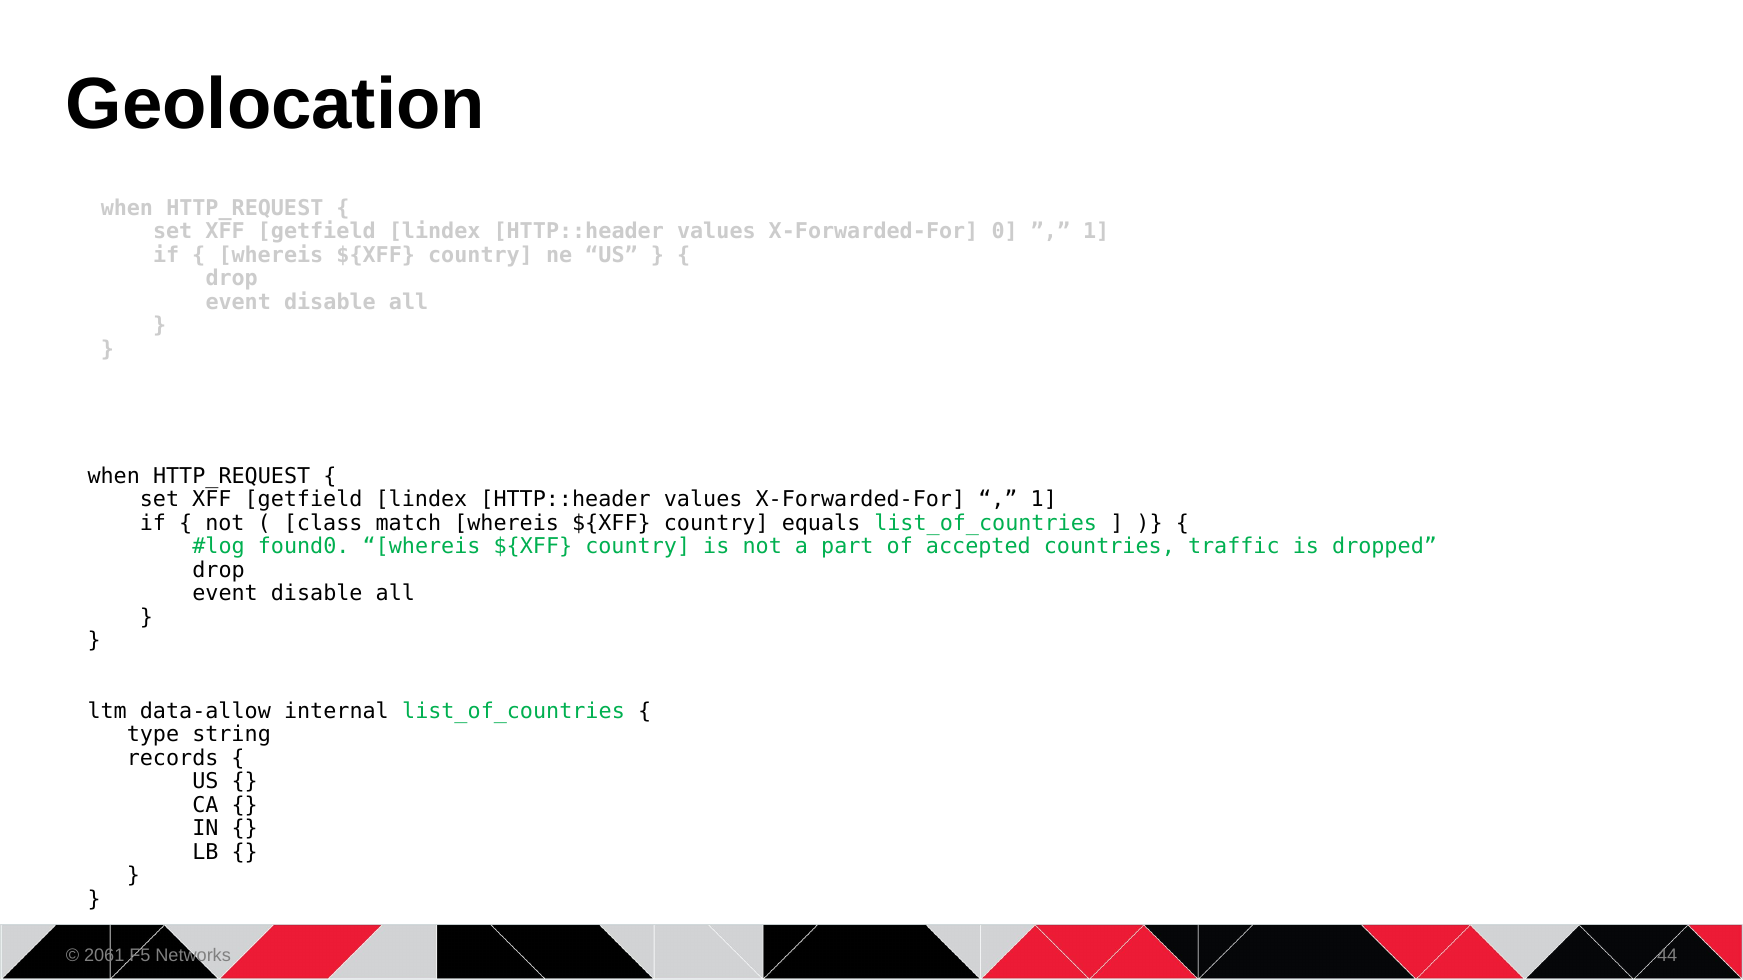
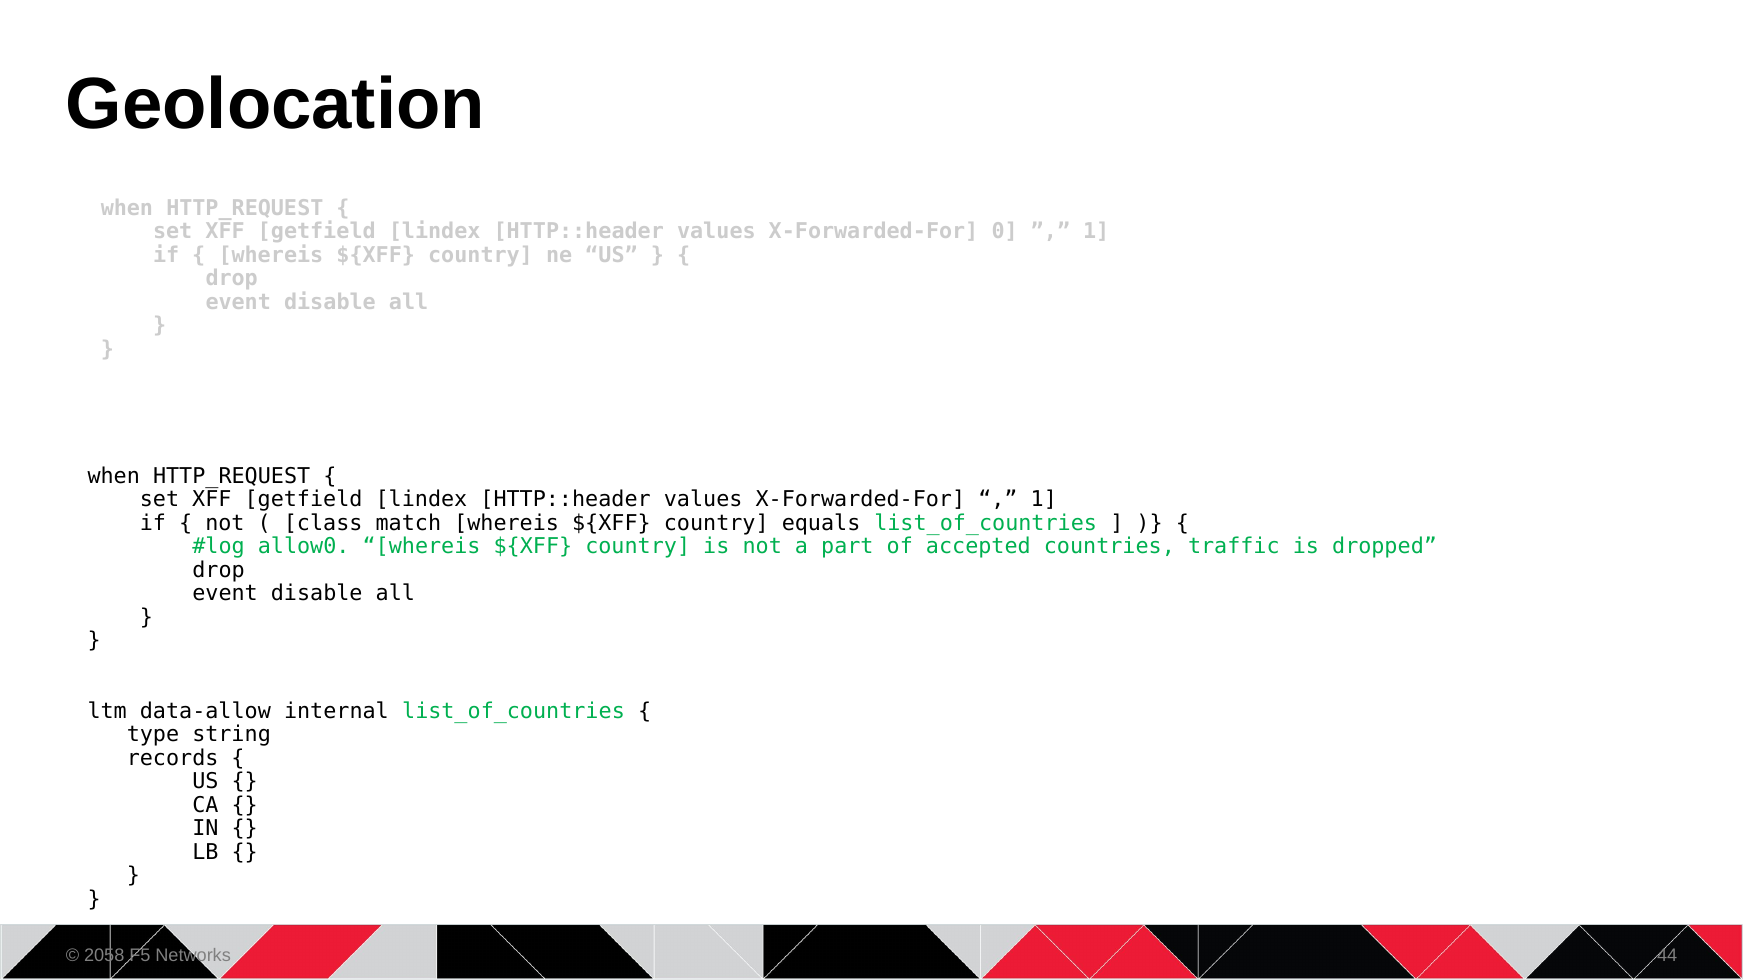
found0: found0 -> allow0 (304, 547)
2061: 2061 -> 2058 (104, 956)
